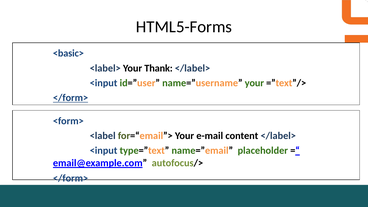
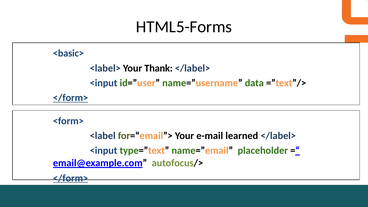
name=”username your: your -> data (254, 83)
content: content -> learned (242, 136)
</form> underline: none -> present (71, 178)
